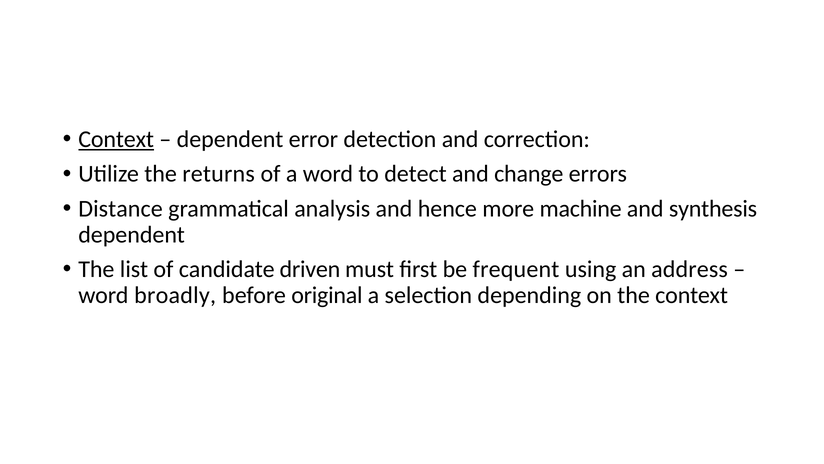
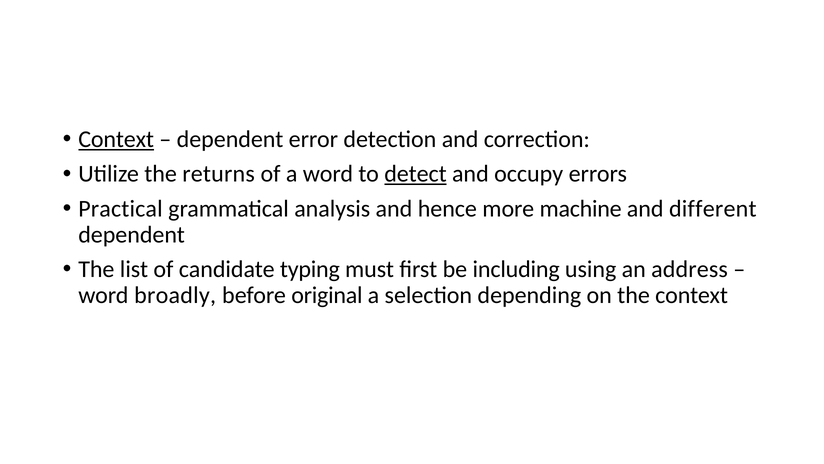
detect underline: none -> present (416, 174)
change: change -> occupy (529, 174)
Distance: Distance -> Practical (120, 208)
synthesis: synthesis -> different (713, 208)
driven: driven -> typing (310, 269)
frequent: frequent -> including (516, 269)
